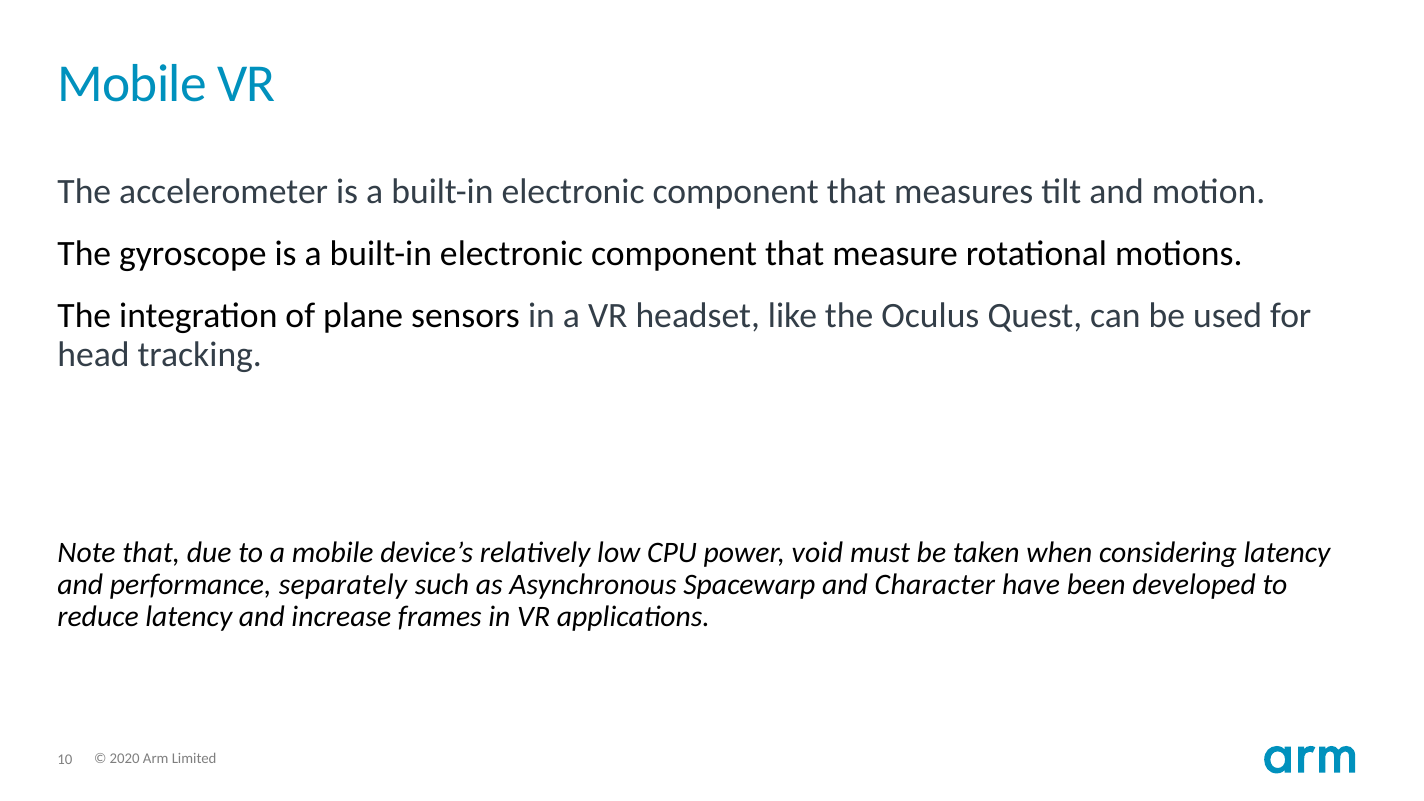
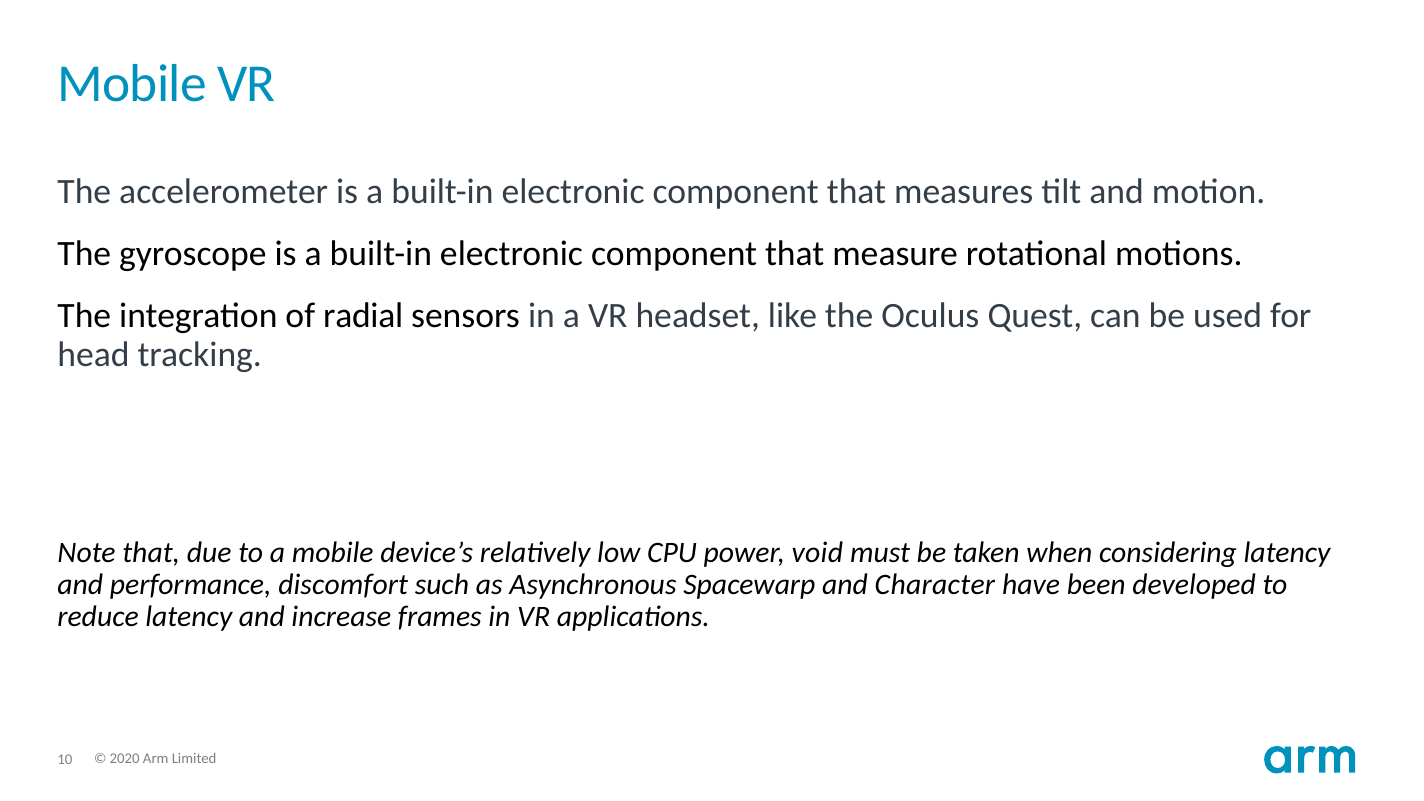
plane: plane -> radial (363, 316)
separately: separately -> discomfort (343, 585)
